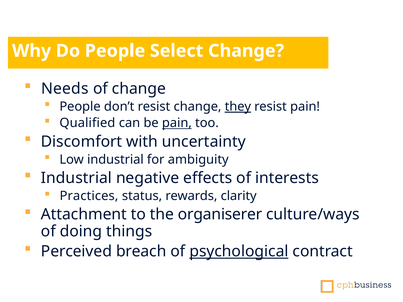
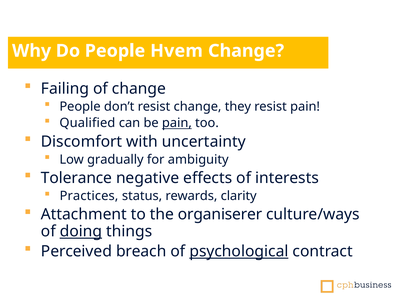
Select: Select -> Hvem (177, 51)
Needs: Needs -> Failing (65, 89)
they underline: present -> none (238, 107)
Low industrial: industrial -> gradually (115, 160)
Industrial: Industrial -> Tolerance (77, 178)
doing underline: none -> present (81, 231)
